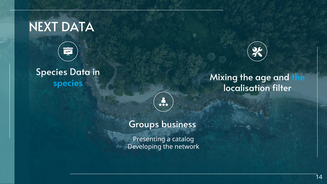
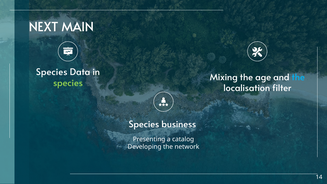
NEXT DATA: DATA -> MAIN (78, 27)
species colour: light blue -> light green (68, 83)
Groups: Groups -> Species (144, 124)
